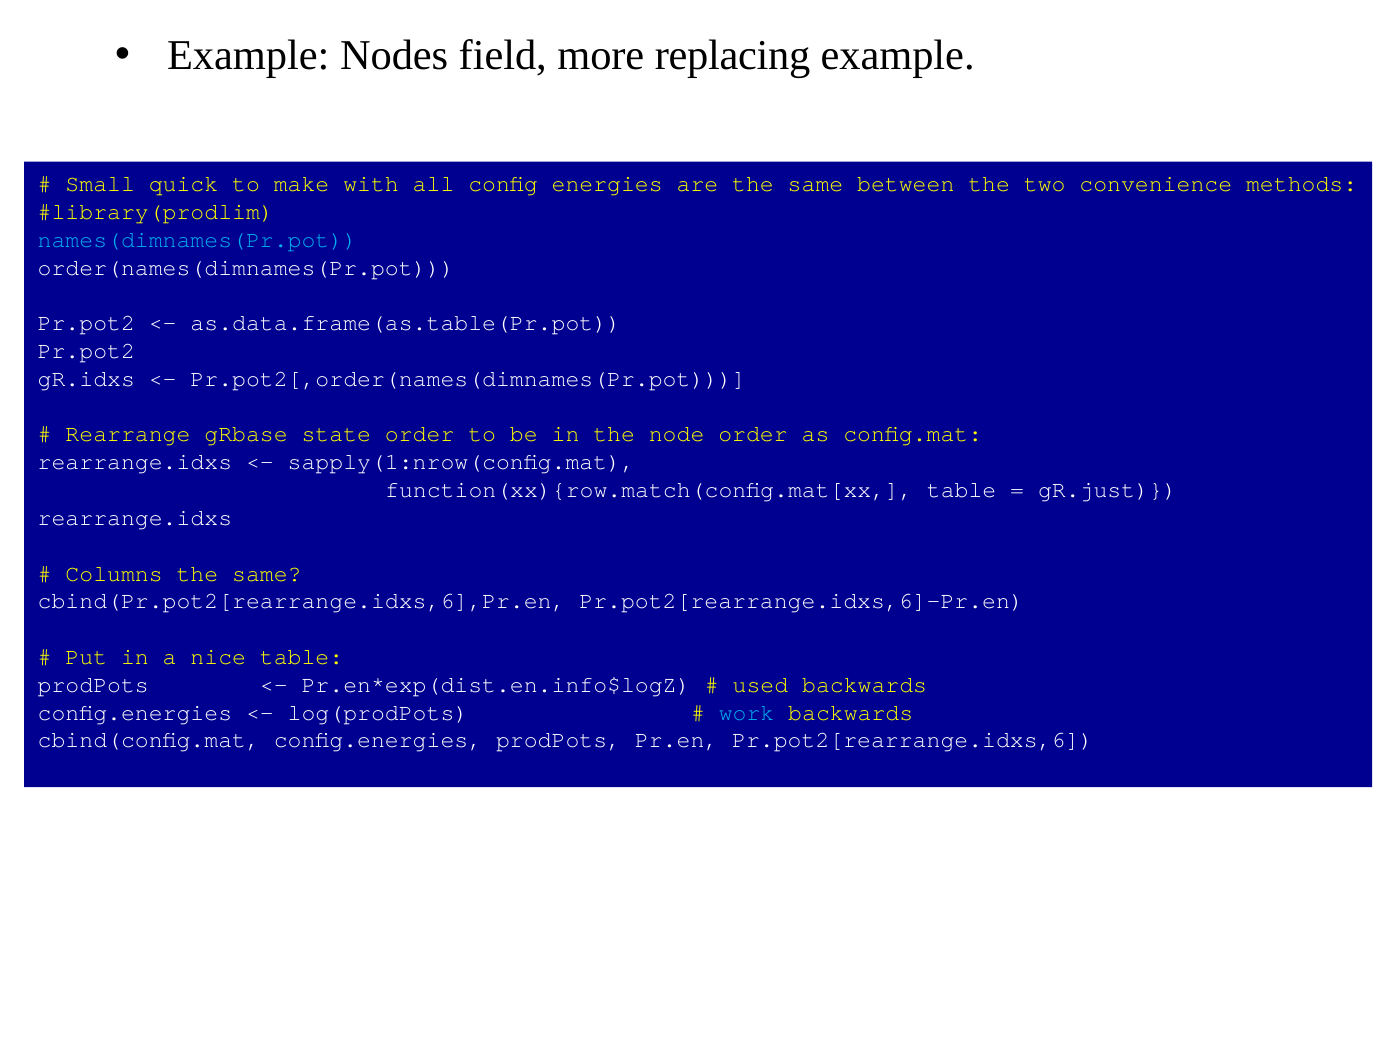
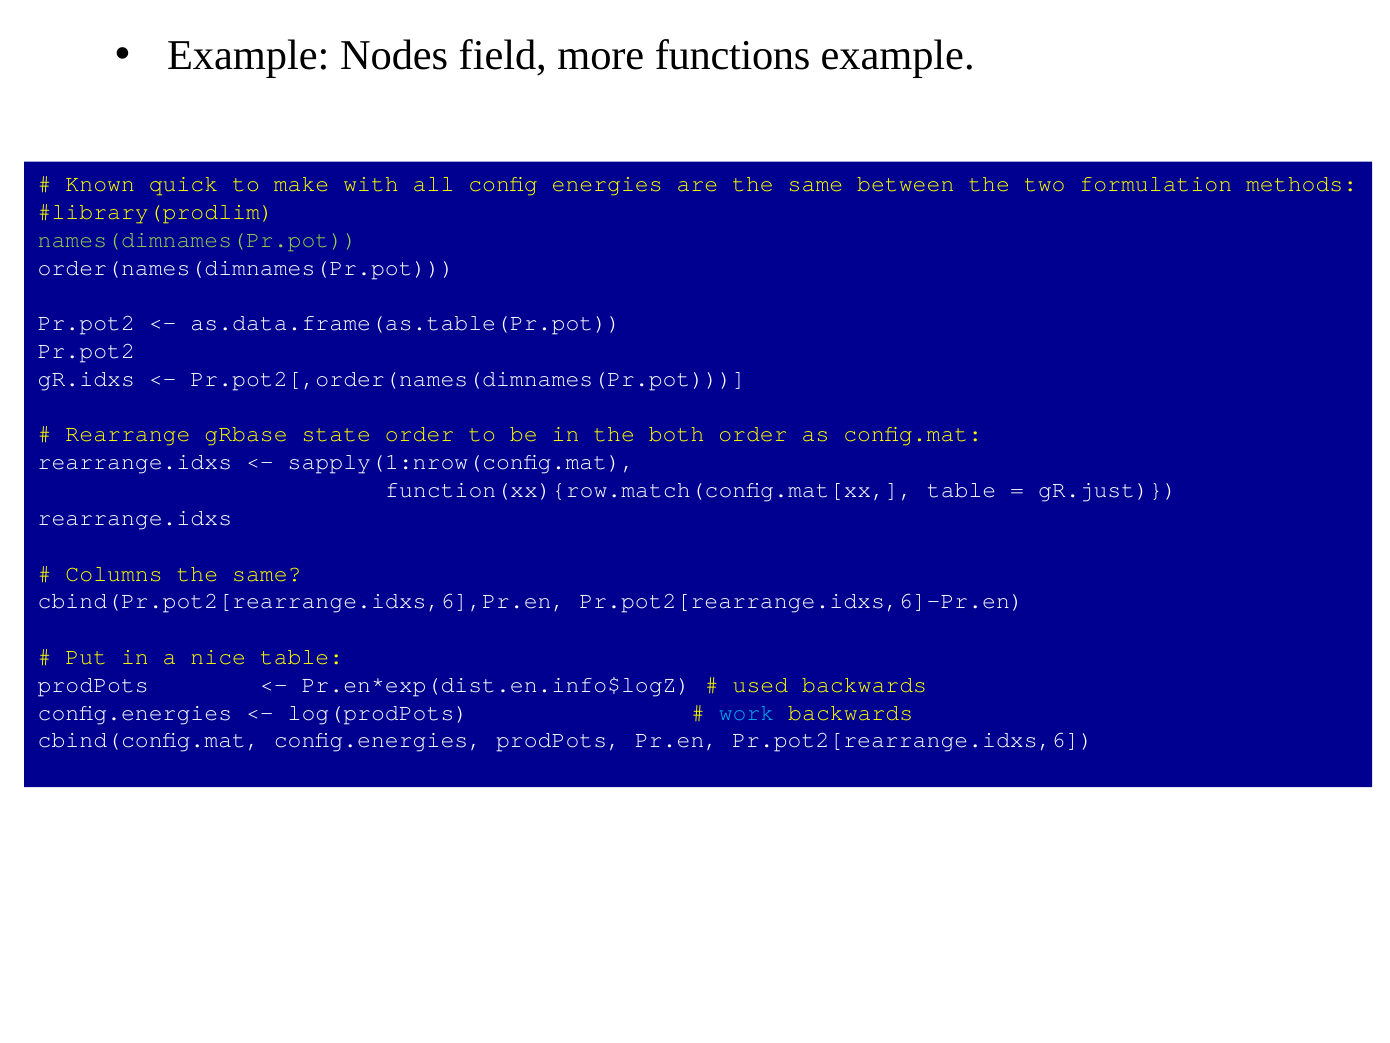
replacing: replacing -> functions (733, 56)
Small: Small -> Known (100, 184)
convenience: convenience -> formulation (1156, 184)
names(dimnames(Pr.pot colour: light blue -> light green (197, 239)
node: node -> both (677, 434)
